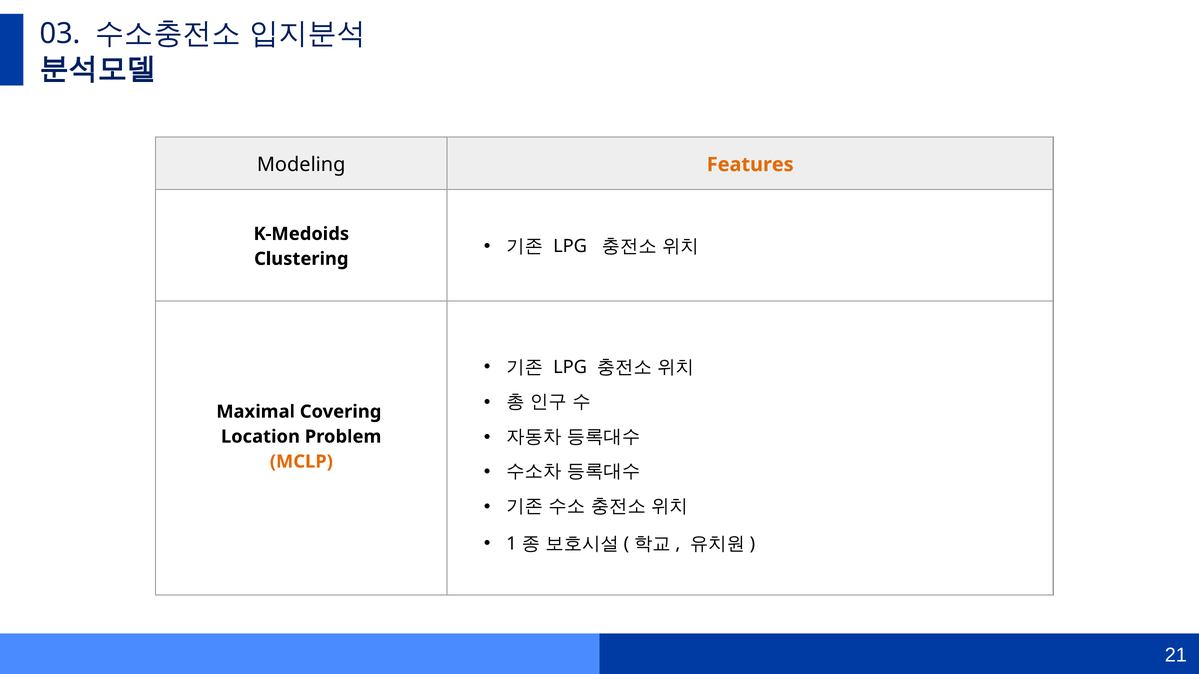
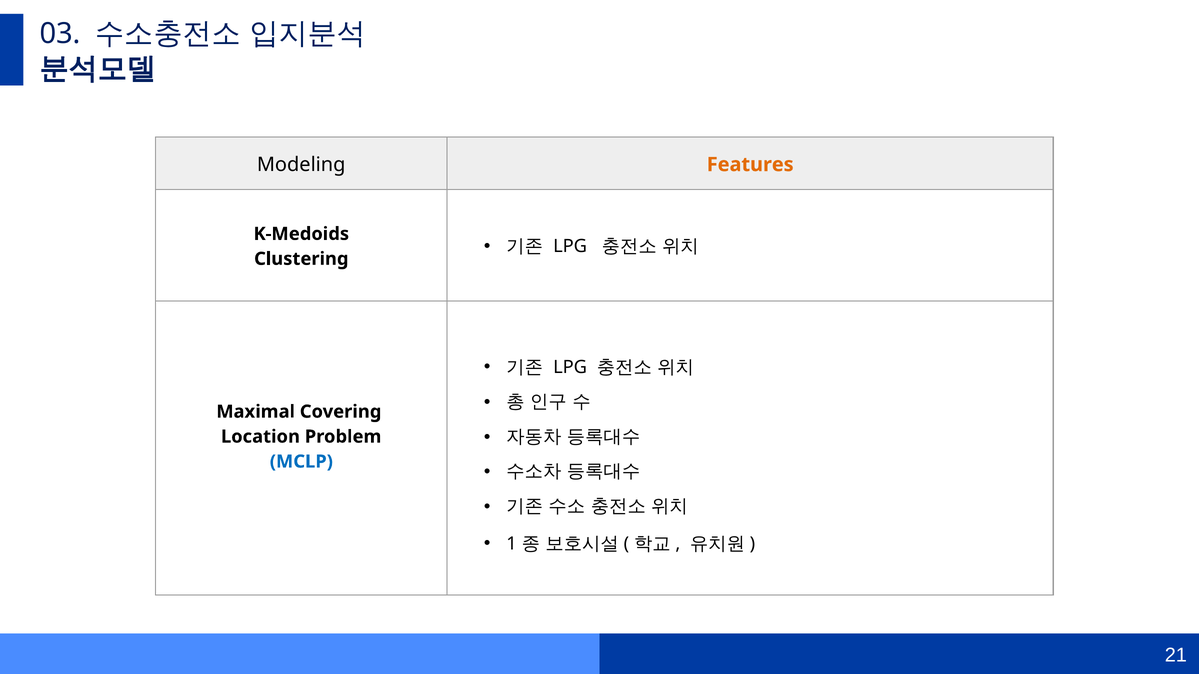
MCLP colour: orange -> blue (301, 462)
